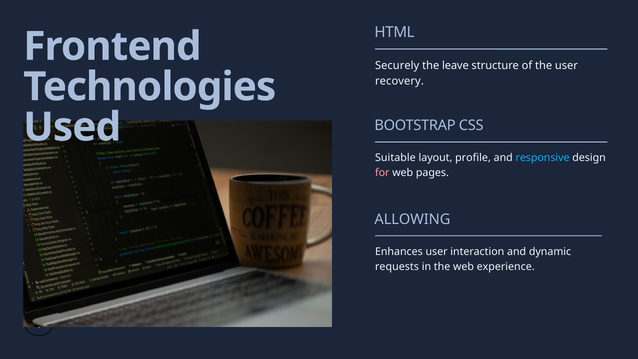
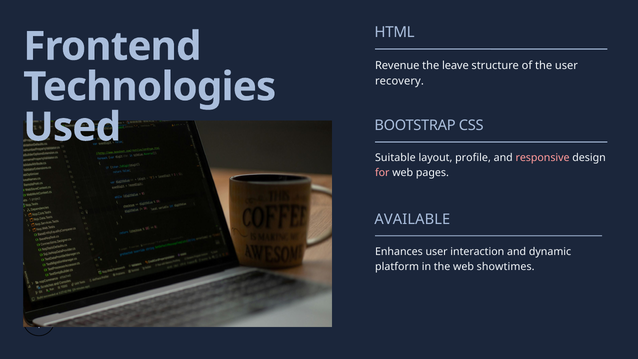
Securely: Securely -> Revenue (397, 66)
responsive colour: light blue -> pink (543, 158)
ALLOWING: ALLOWING -> AVAILABLE (412, 219)
requests: requests -> platform (397, 266)
experience: experience -> showtimes (506, 266)
